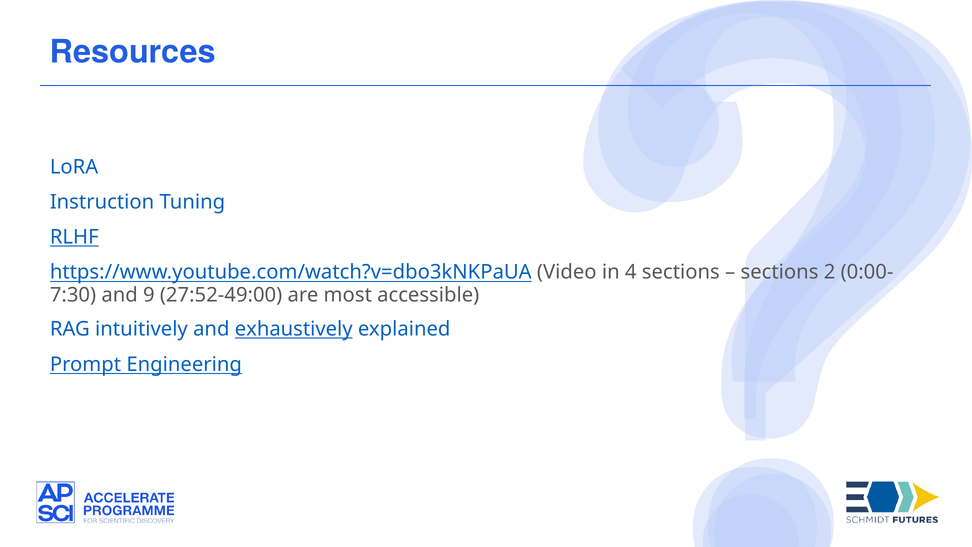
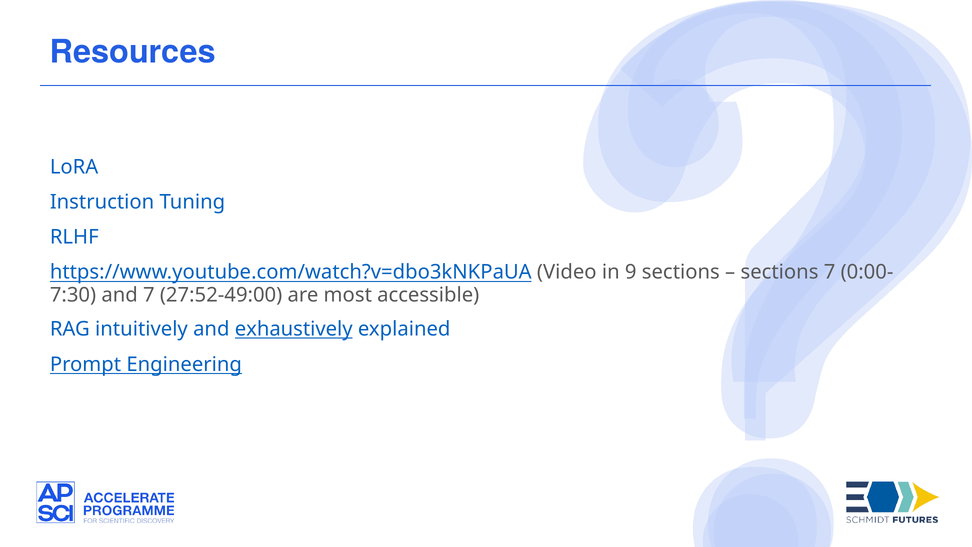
RLHF underline: present -> none (74, 237)
4: 4 -> 9 (631, 272)
sections 2: 2 -> 7 (830, 272)
and 9: 9 -> 7 (149, 295)
